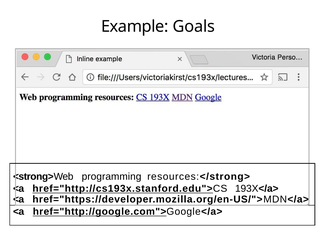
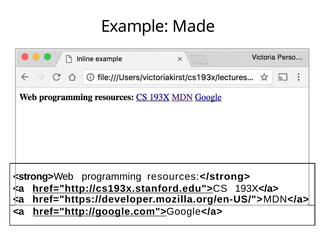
Goals: Goals -> Made (194, 26)
